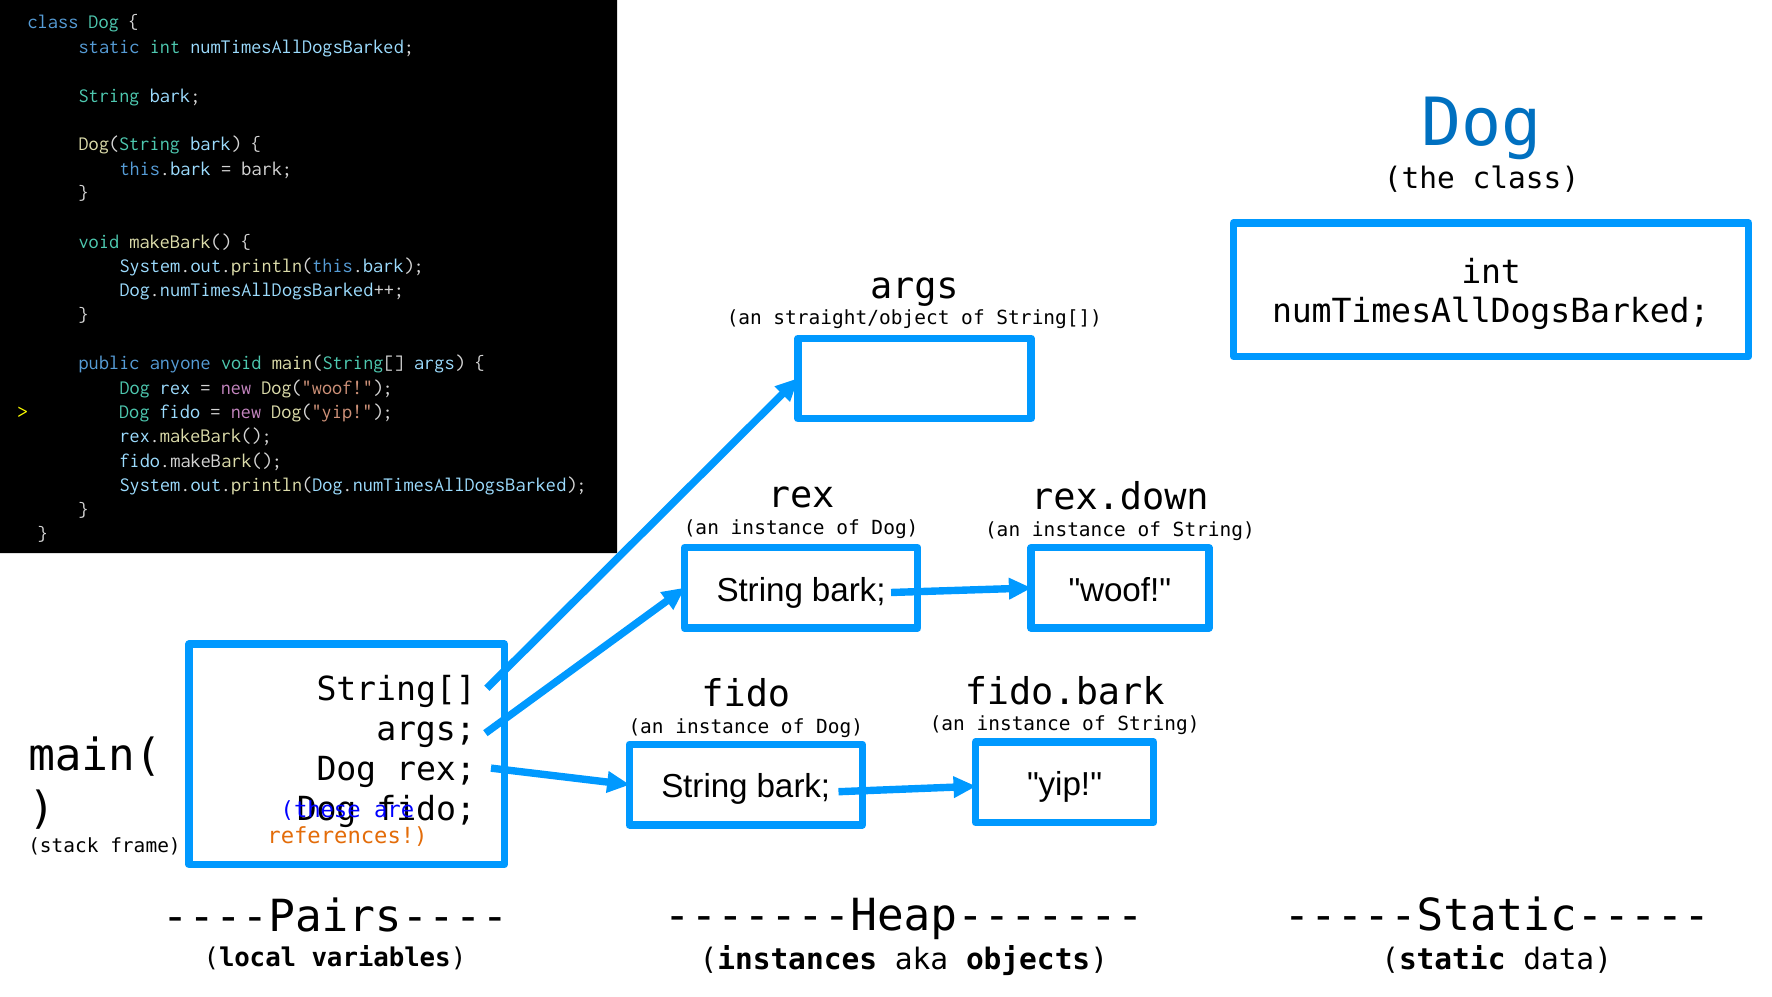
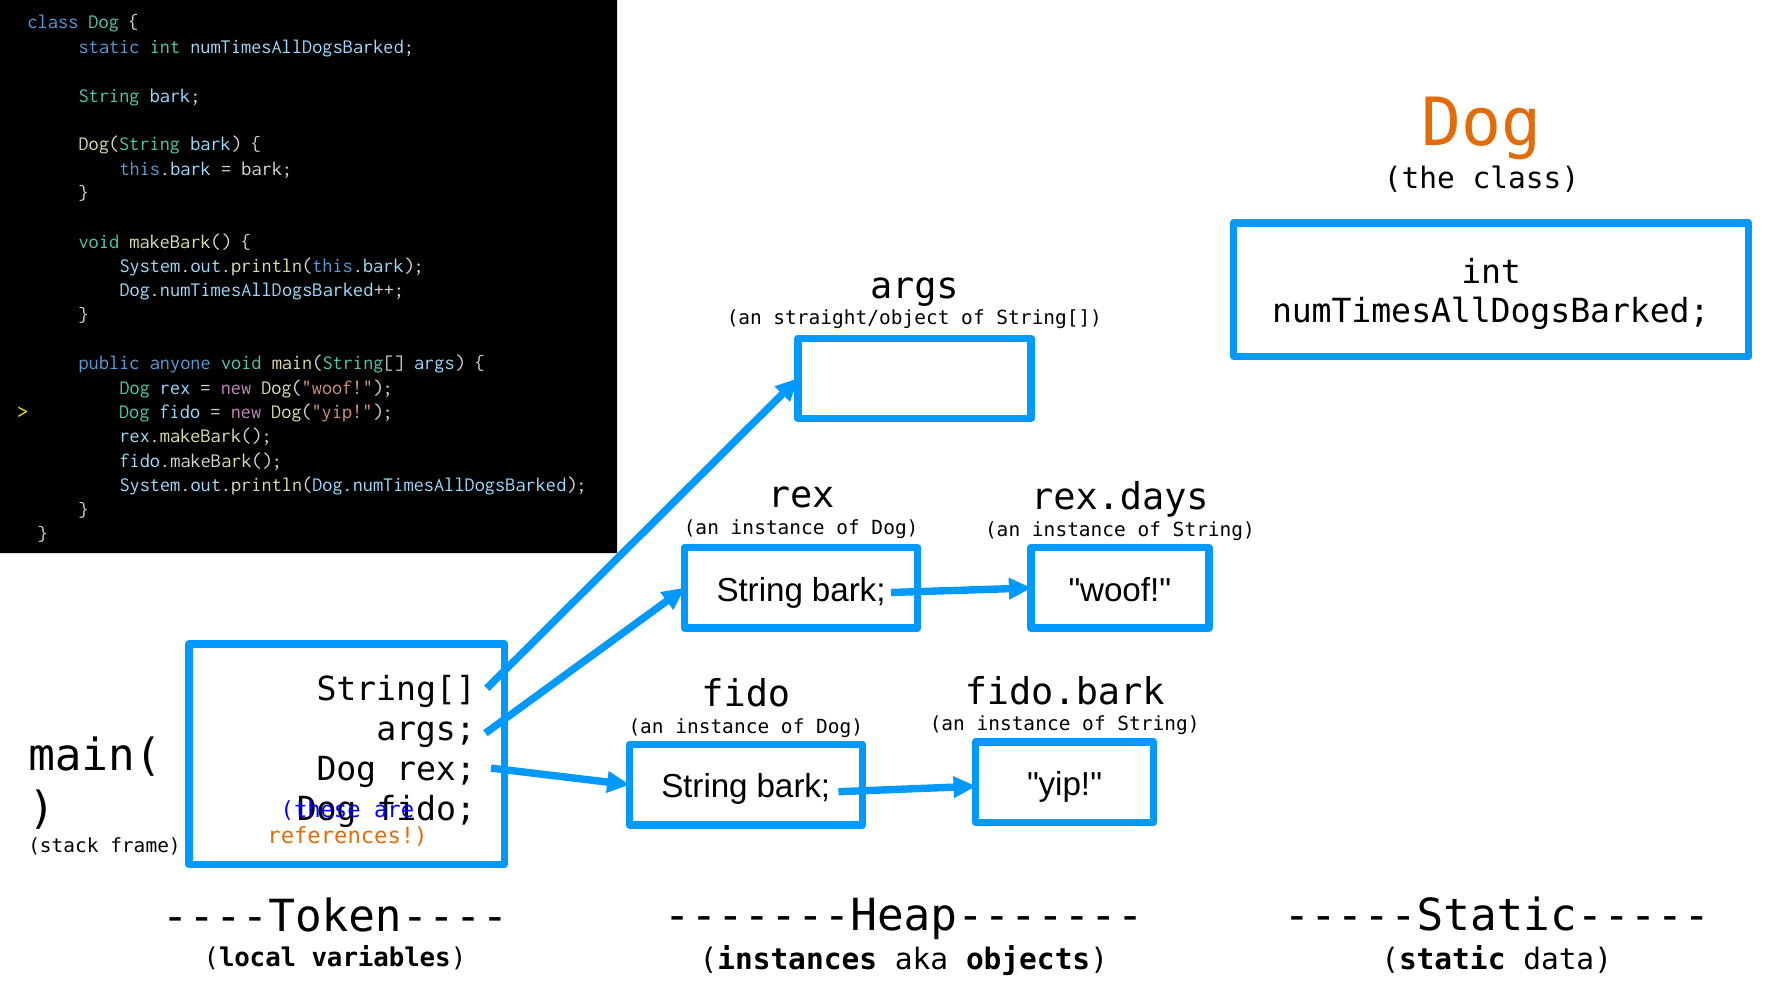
Dog colour: blue -> orange (1482, 123)
rex.down: rex.down -> rex.days (1120, 497)
----Pairs----: ----Pairs---- -> ----Token---- (335, 917)
